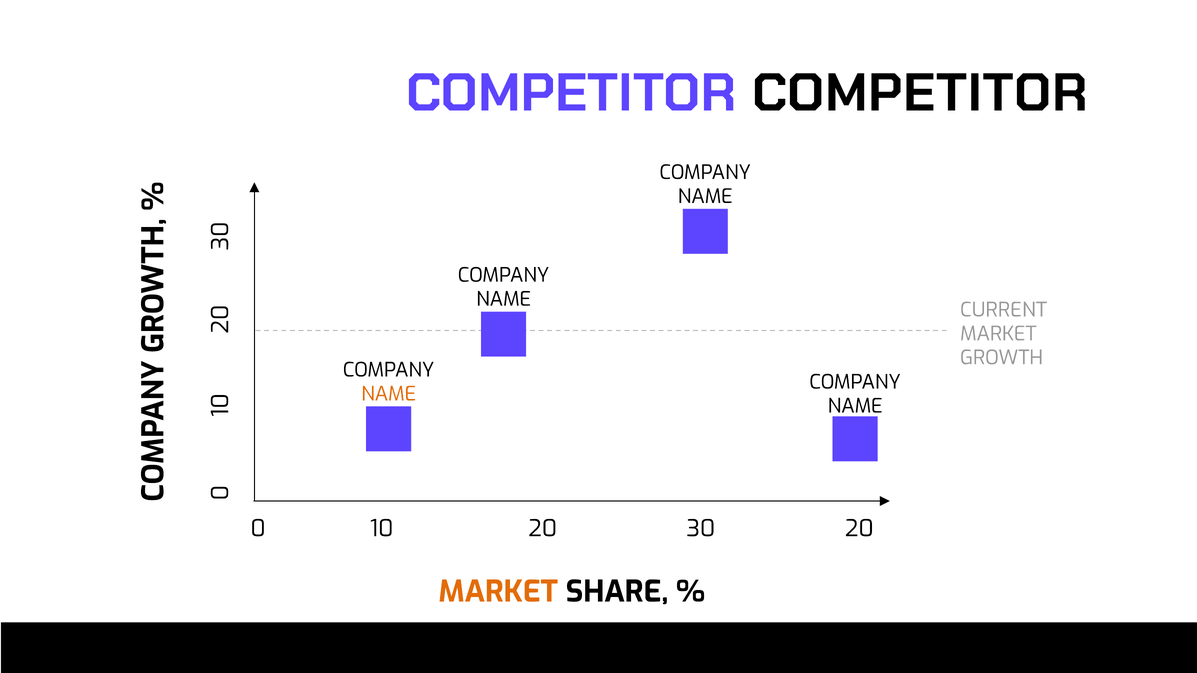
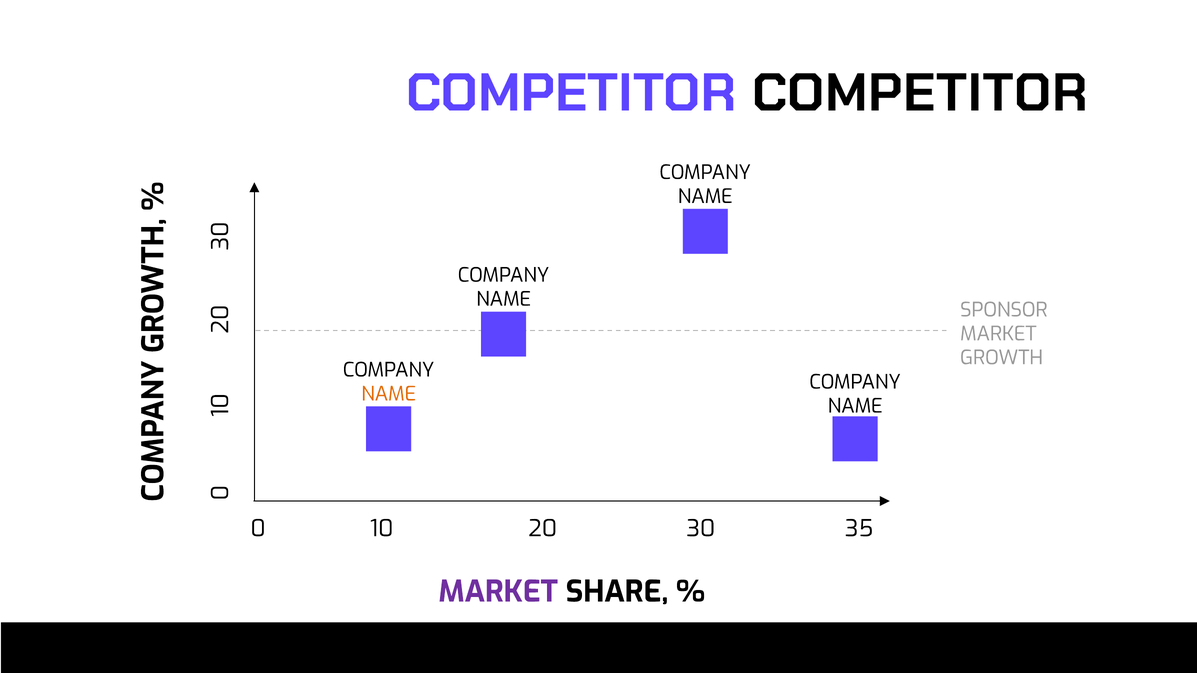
CURRENT: CURRENT -> SPONSOR (1004, 310)
30 20: 20 -> 35 (859, 529)
MARKET colour: orange -> purple (498, 592)
